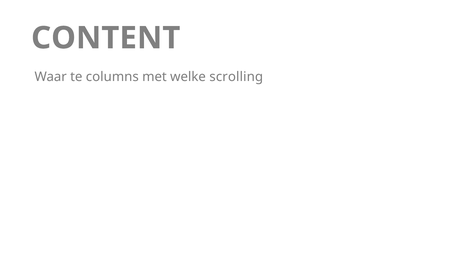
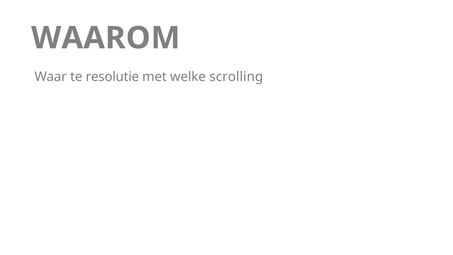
CONTENT: CONTENT -> WAAROM (106, 38)
columns: columns -> resolutie (112, 77)
